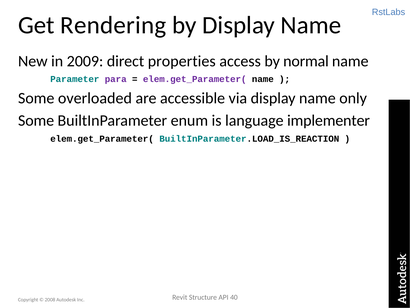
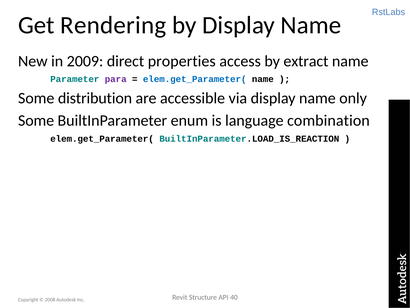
normal: normal -> extract (306, 61)
elem.get_Parameter( colour: purple -> blue (195, 79)
overloaded: overloaded -> distribution (95, 98)
implementer: implementer -> combination (328, 120)
